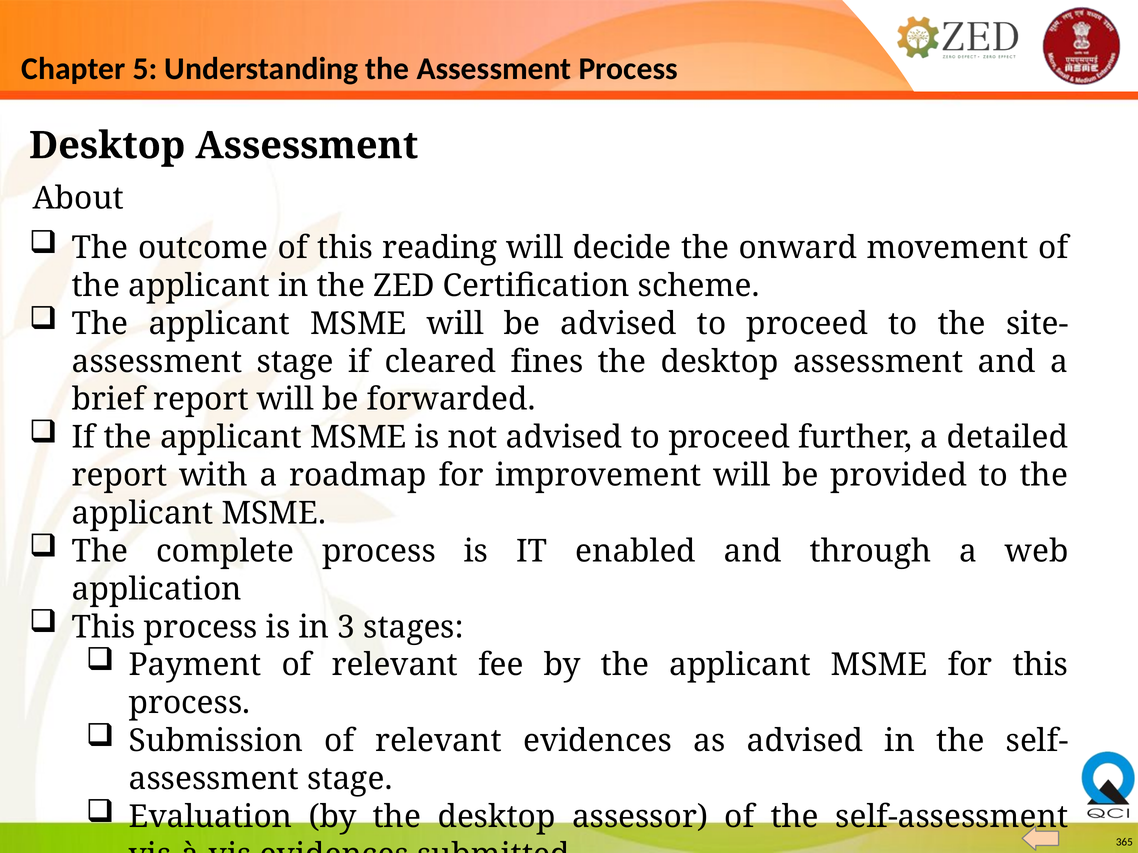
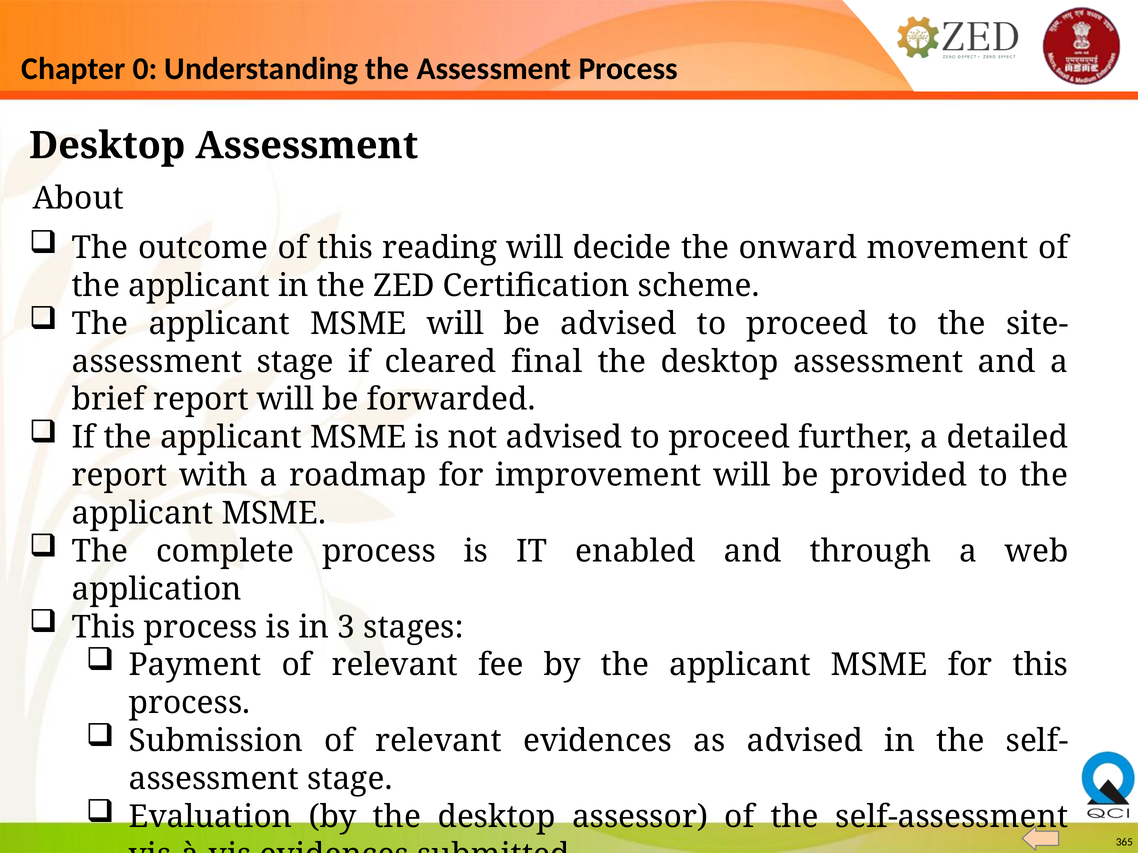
5: 5 -> 0 (145, 69)
fines: fines -> final (547, 362)
